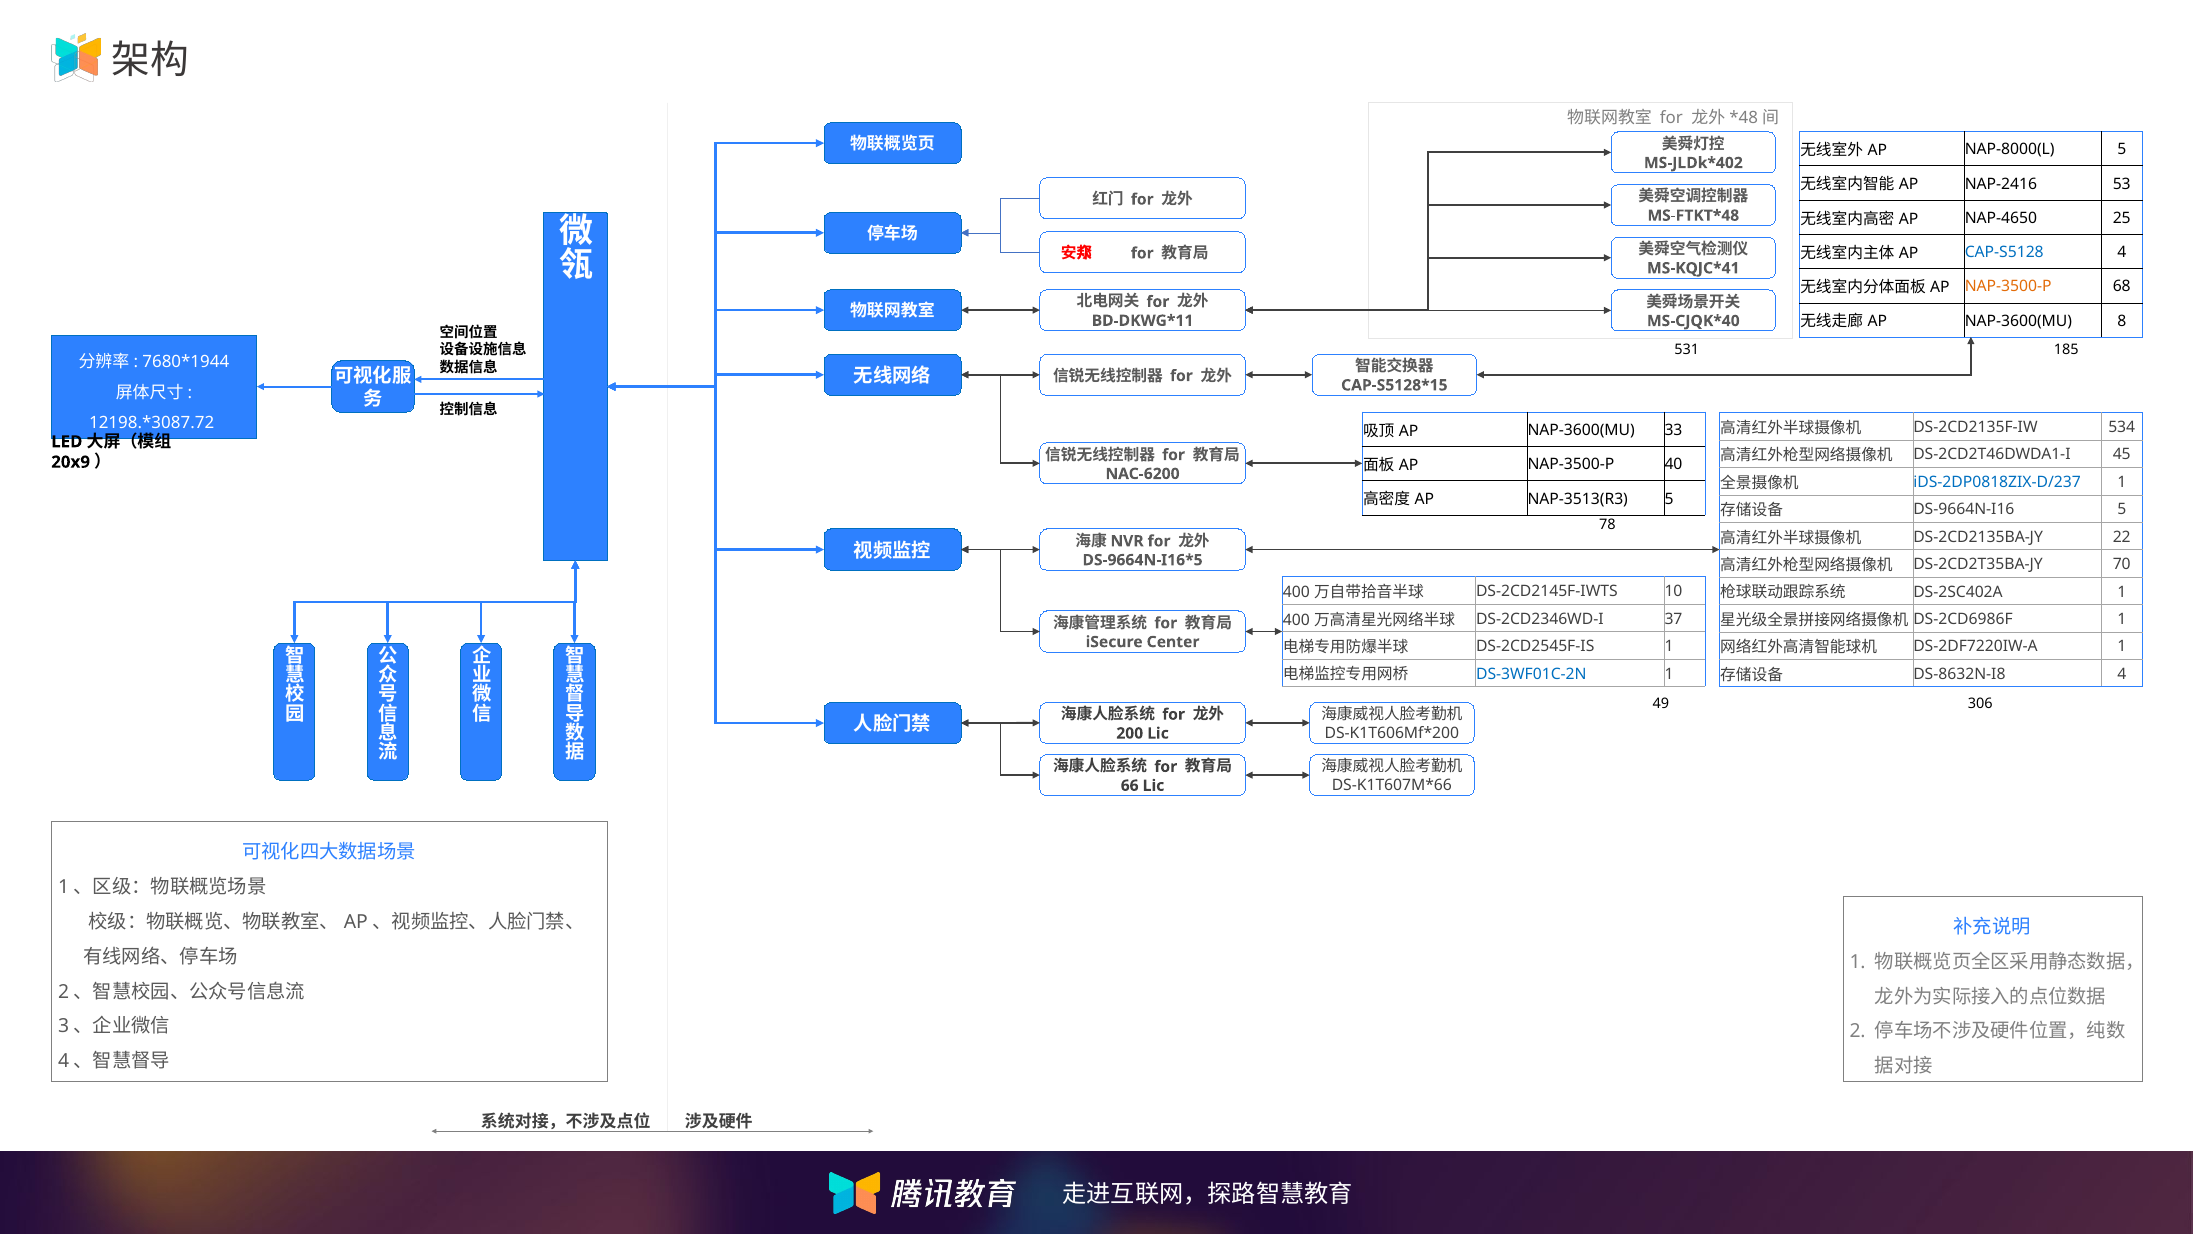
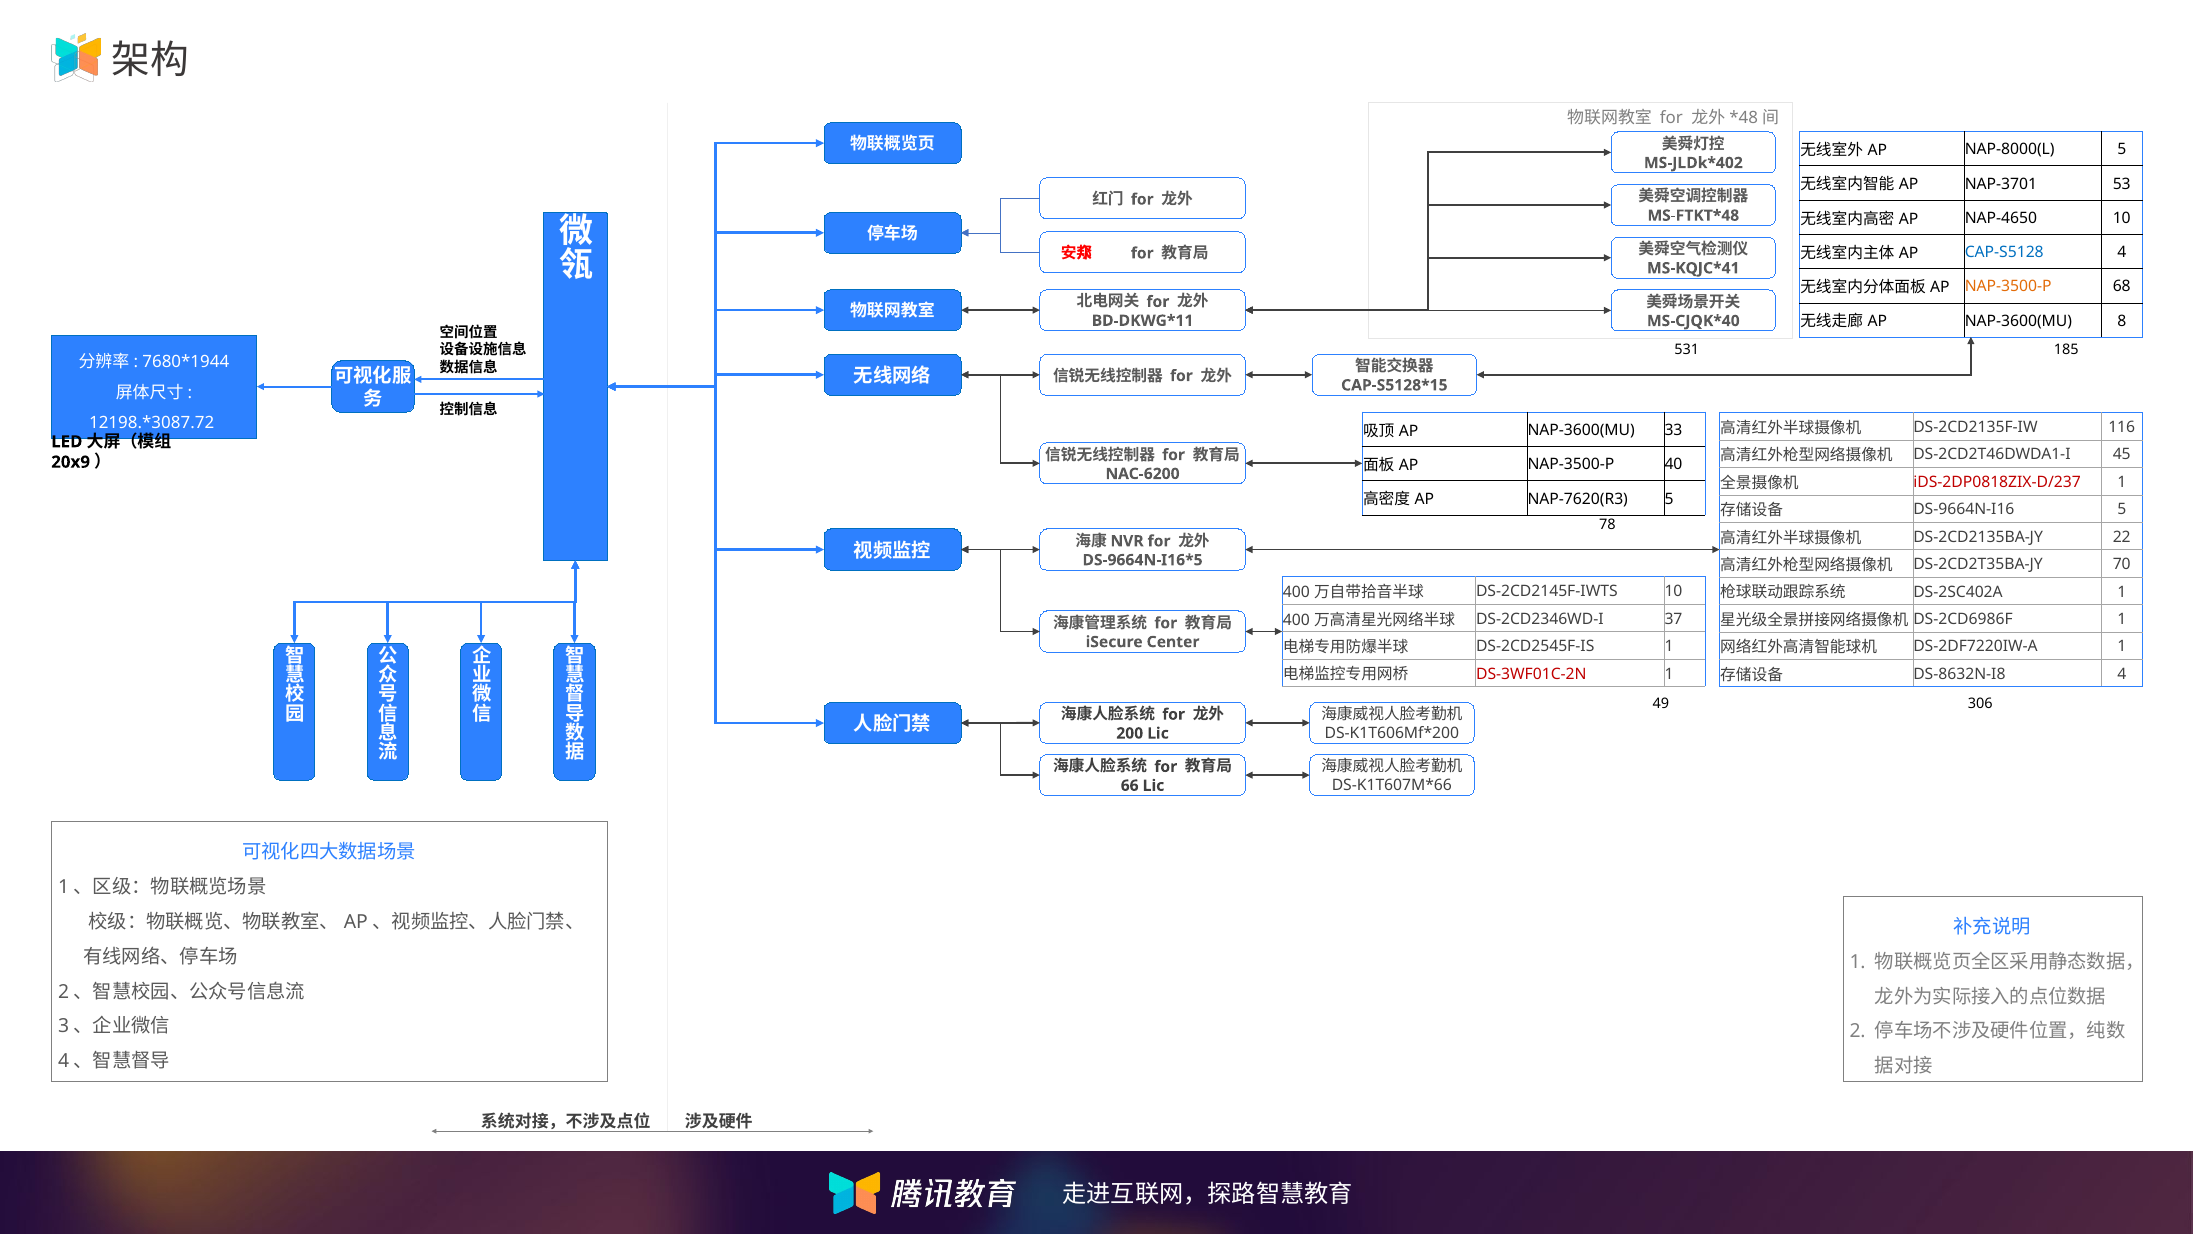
NAP-2416: NAP-2416 -> NAP-3701 (2001, 184)
NAP-4650 25: 25 -> 10 (2122, 218)
534: 534 -> 116 (2122, 427)
iDS-2DP0818ZIX-D/237 colour: blue -> red (1997, 482)
NAP-3513(R3: NAP-3513(R3 -> NAP-7620(R3 (1578, 499)
DS-3WF01C-2N colour: blue -> red (1531, 674)
